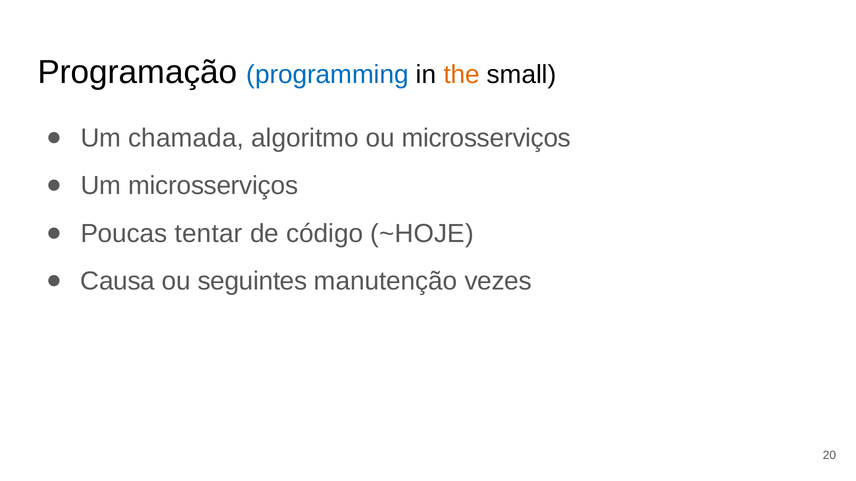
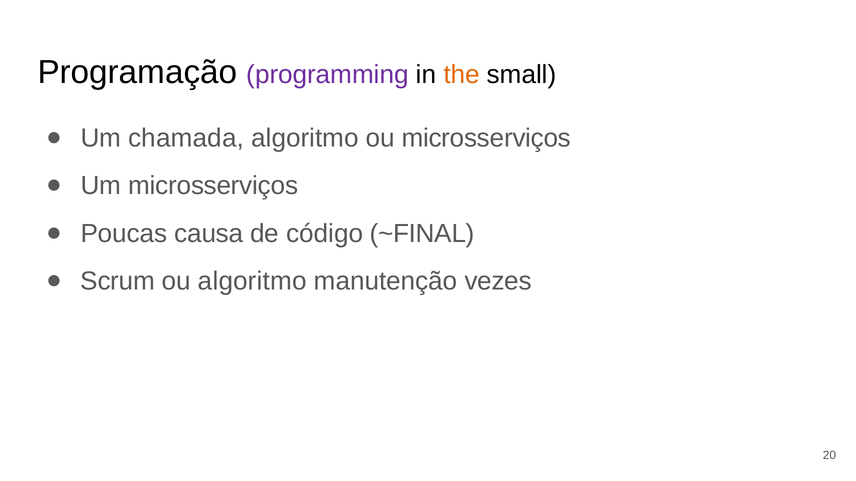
programming colour: blue -> purple (328, 75)
tentar: tentar -> causa (209, 234)
~HOJE: ~HOJE -> ~FINAL (422, 234)
Causa: Causa -> Scrum (118, 281)
ou seguintes: seguintes -> algoritmo (252, 281)
